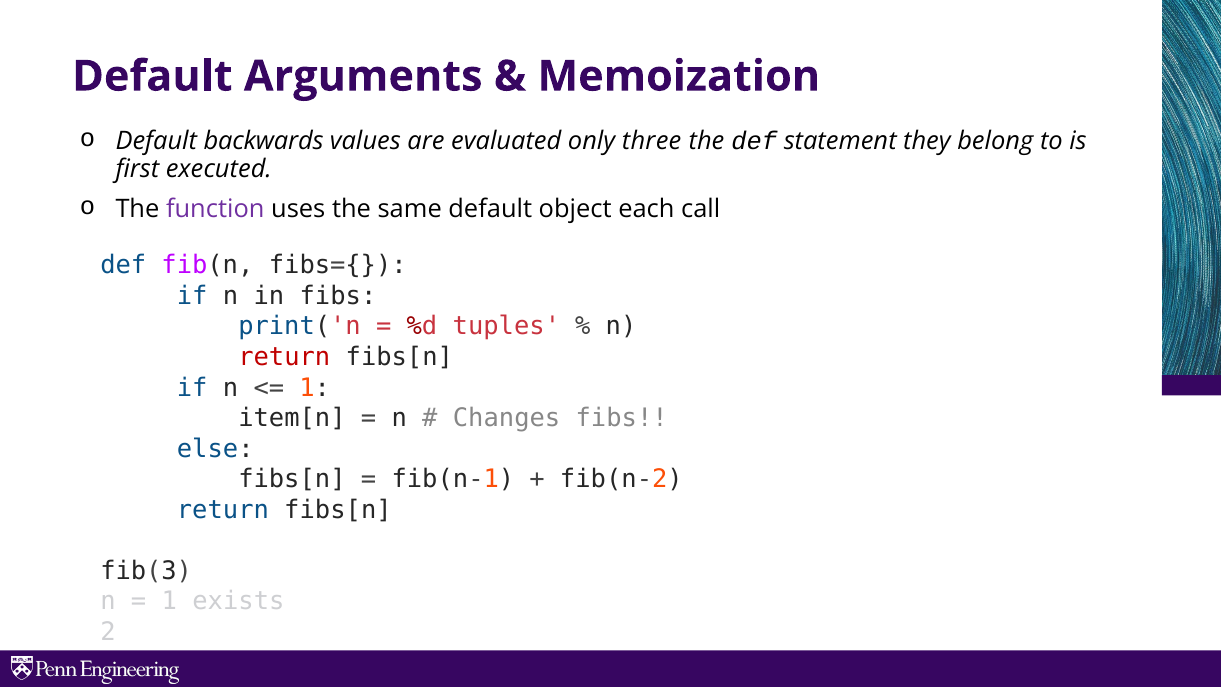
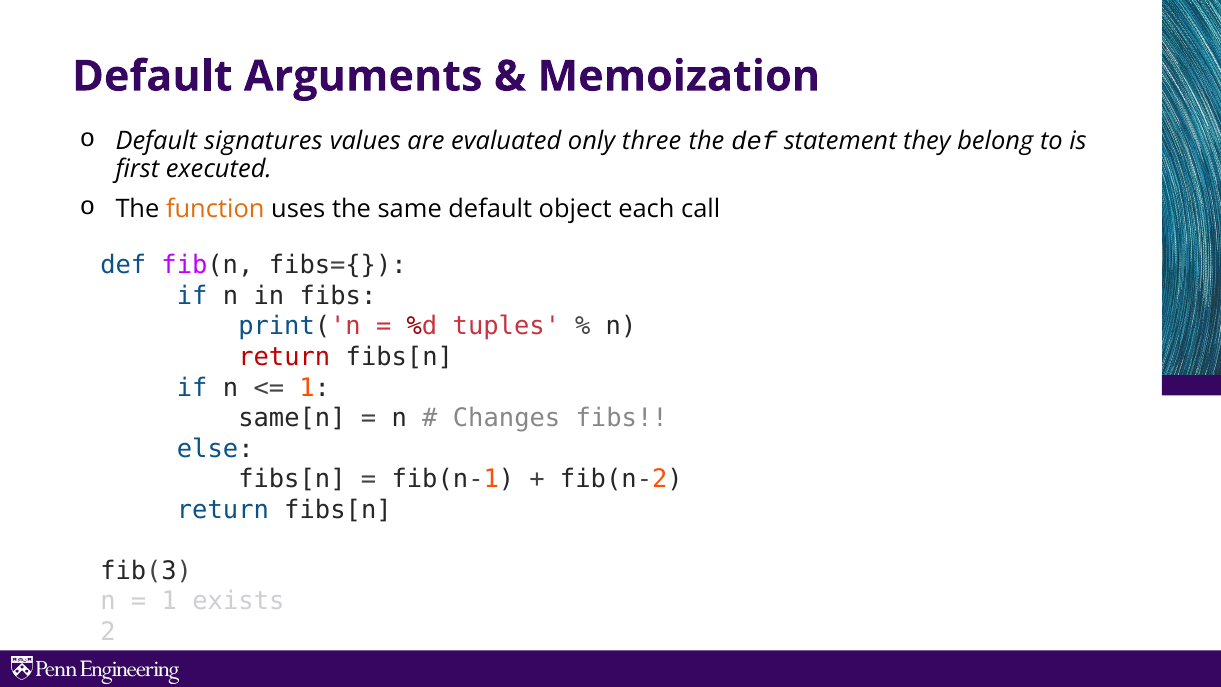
backwards: backwards -> signatures (263, 141)
function colour: purple -> orange (215, 209)
item[n: item[n -> same[n (292, 418)
